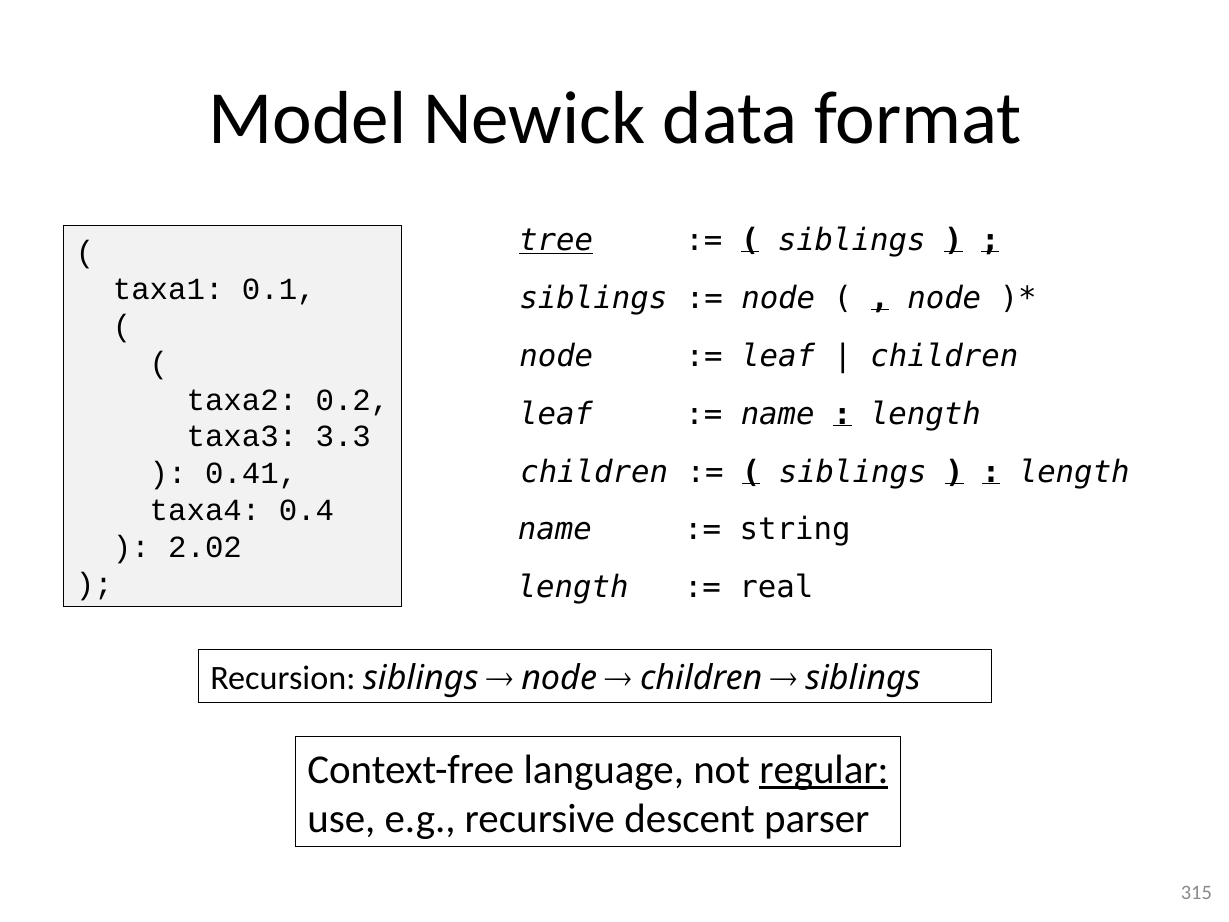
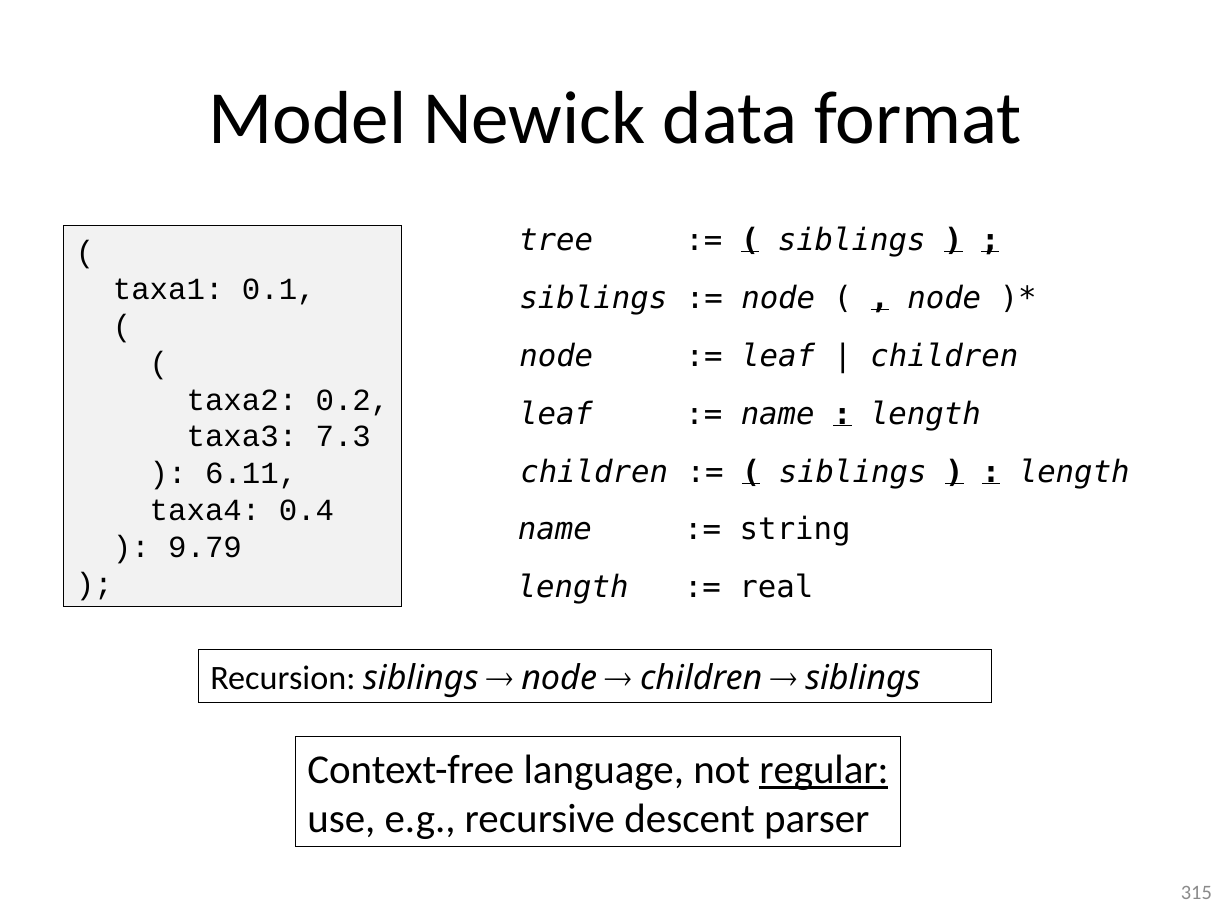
tree underline: present -> none (556, 240)
3.3: 3.3 -> 7.3 (343, 437)
0.41: 0.41 -> 6.11 (251, 474)
2.02: 2.02 -> 9.79 (205, 547)
